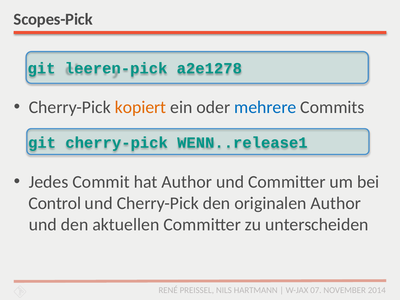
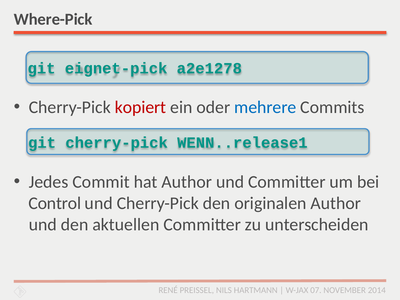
Scopes-Pick: Scopes-Pick -> Where-Pick (53, 19)
leeren-pick: leeren-pick -> eignet-pick (116, 69)
kopiert colour: orange -> red (141, 107)
